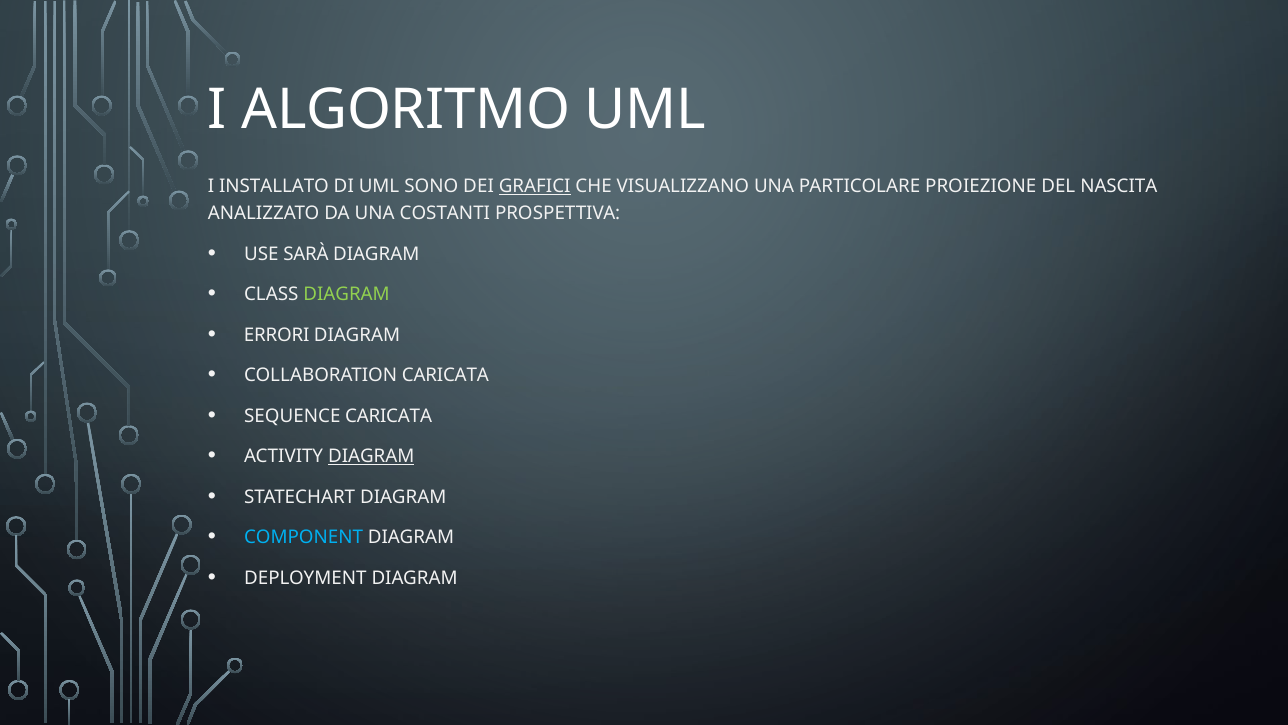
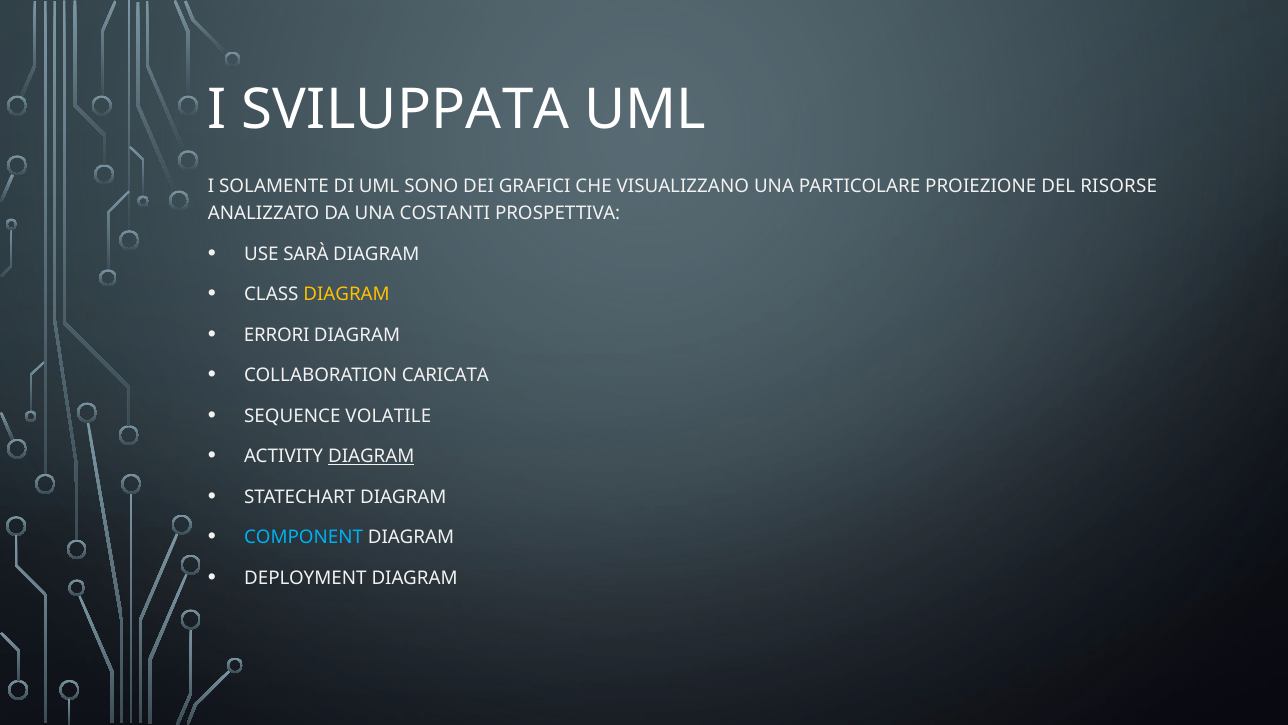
ALGORITMO: ALGORITMO -> SVILUPPATA (406, 110)
INSTALLATO: INSTALLATO -> SOLAMENTE (274, 186)
GRAFICI underline: present -> none (535, 186)
NASCITA: NASCITA -> RISORSE (1119, 186)
DIAGRAM colour: light green -> yellow (347, 294)
SEQUENCE CARICATA: CARICATA -> VOLATILE (388, 416)
